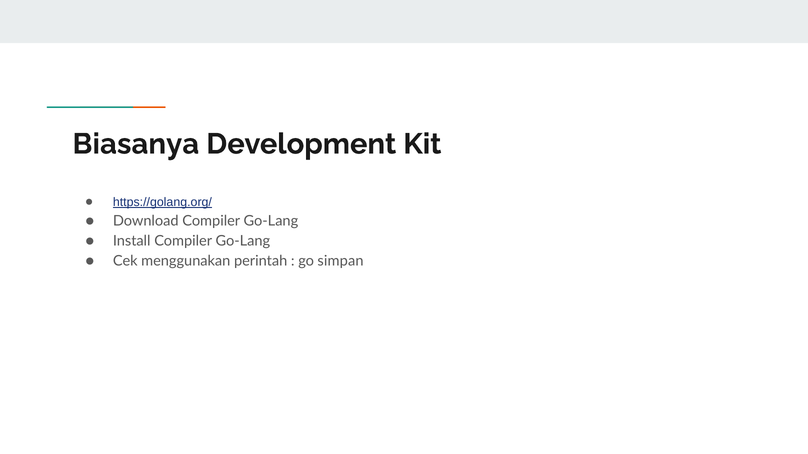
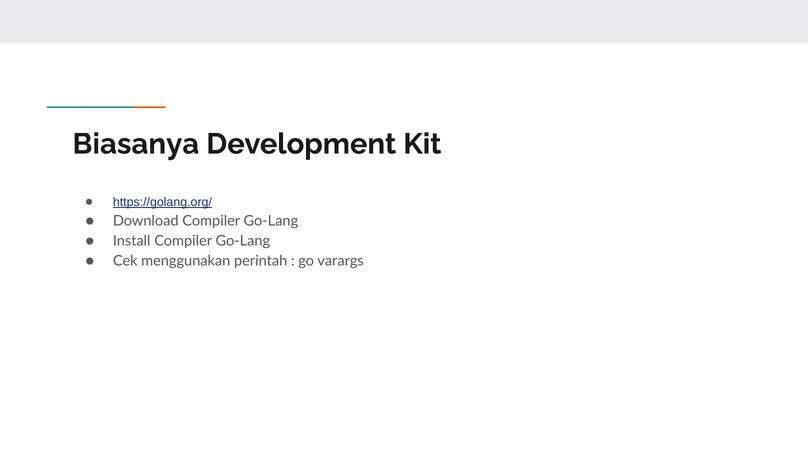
simpan: simpan -> varargs (341, 261)
